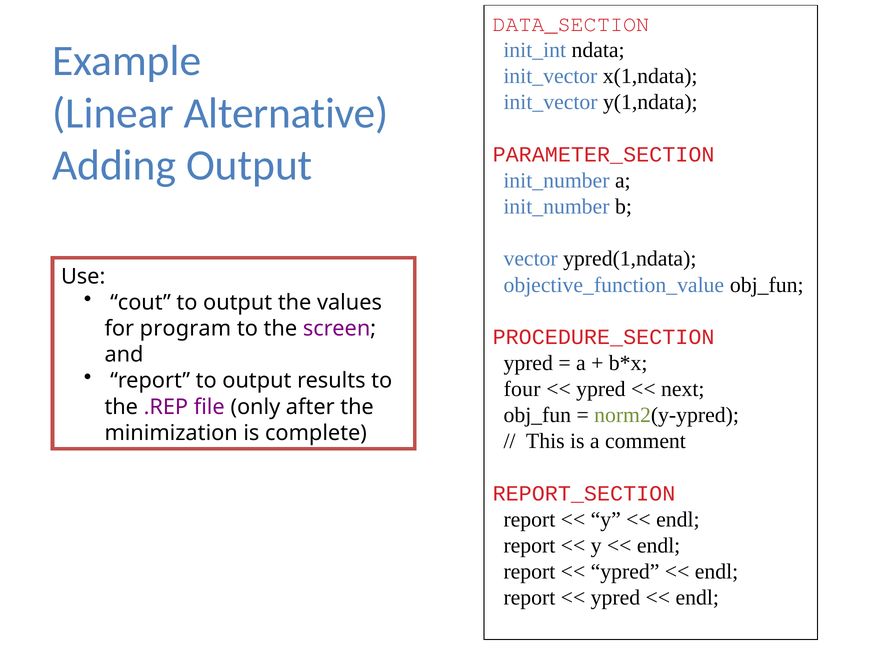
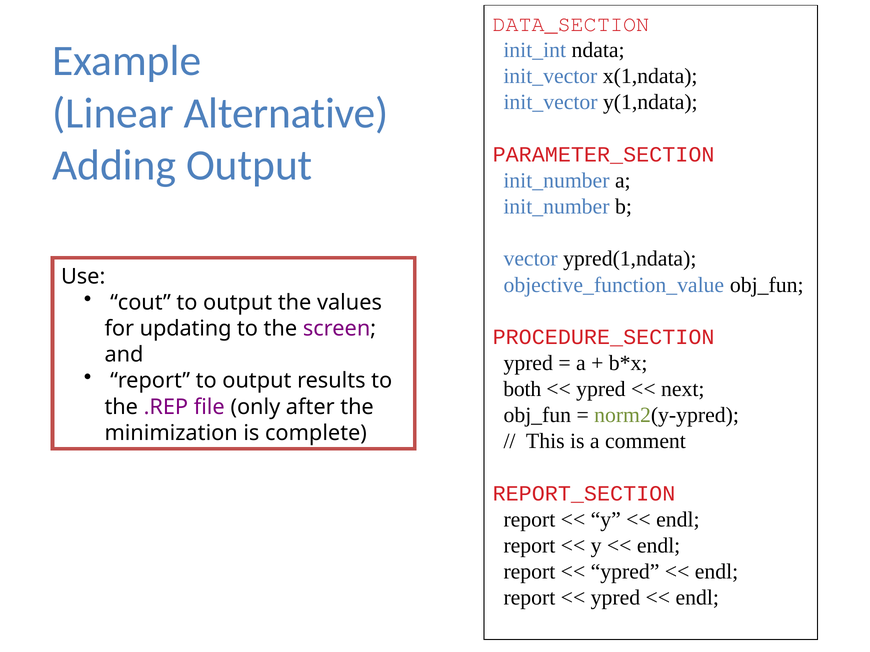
program: program -> updating (186, 329)
four: four -> both (522, 389)
